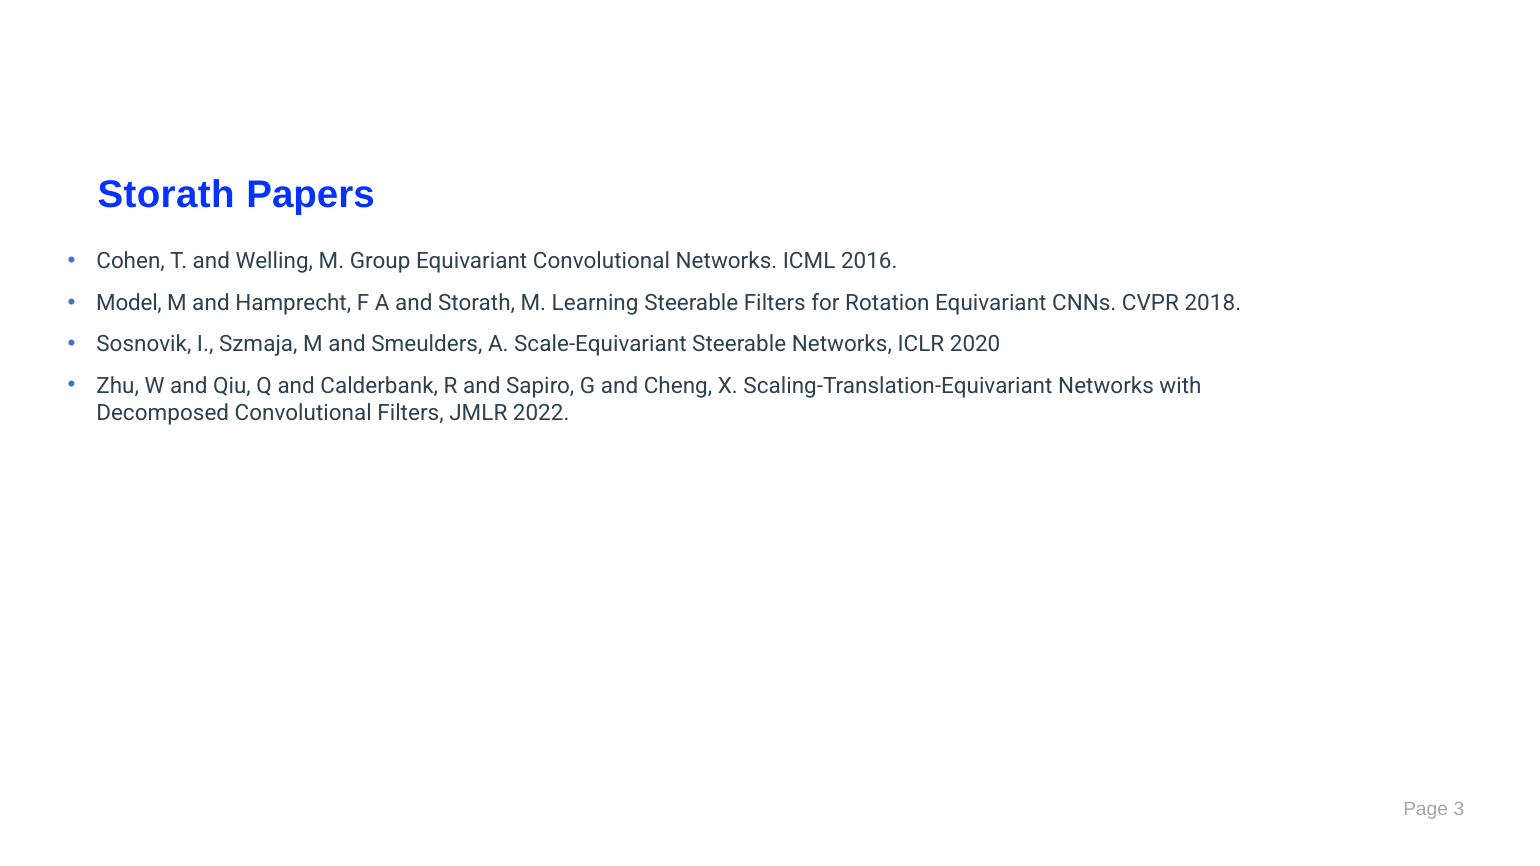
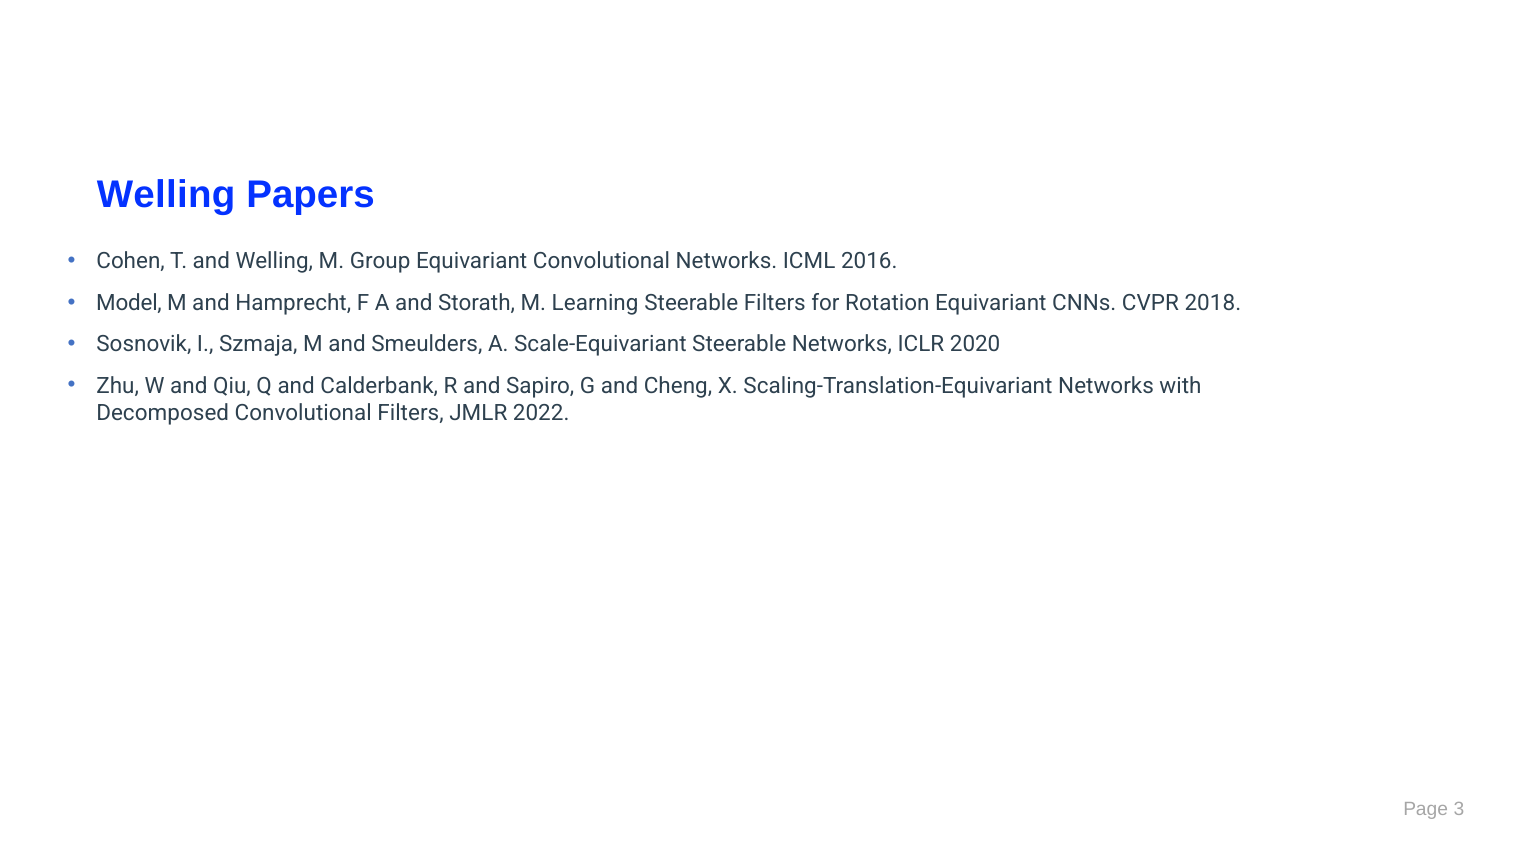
Storath: Storath -> Welling (166, 195)
